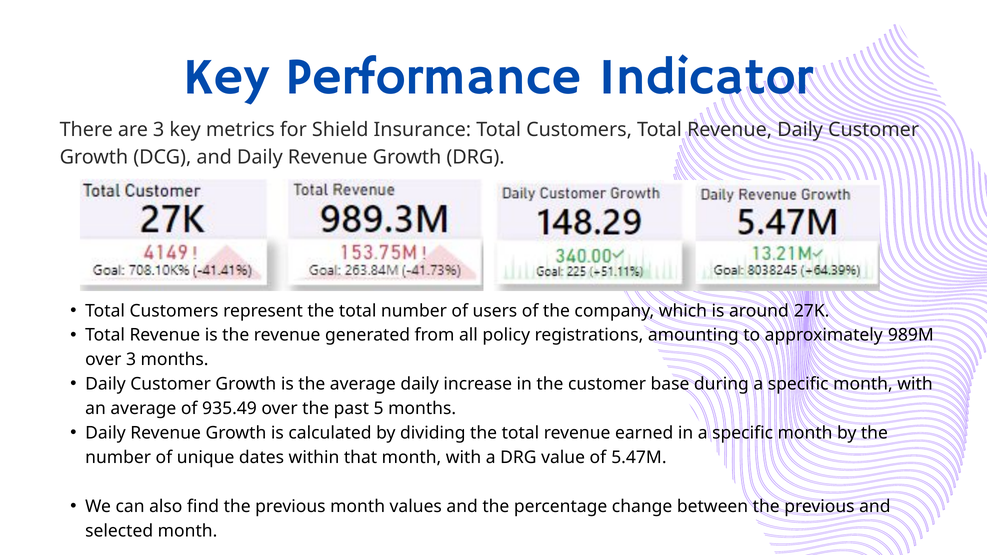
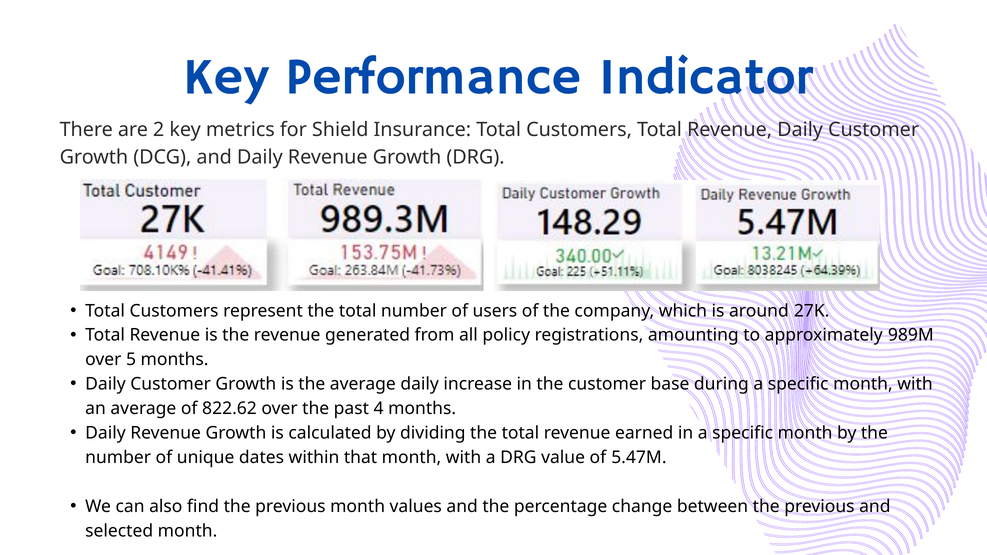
are 3: 3 -> 2 (159, 130)
over 3: 3 -> 5 (131, 360)
935.49: 935.49 -> 822.62 (229, 409)
5: 5 -> 4 (379, 409)
